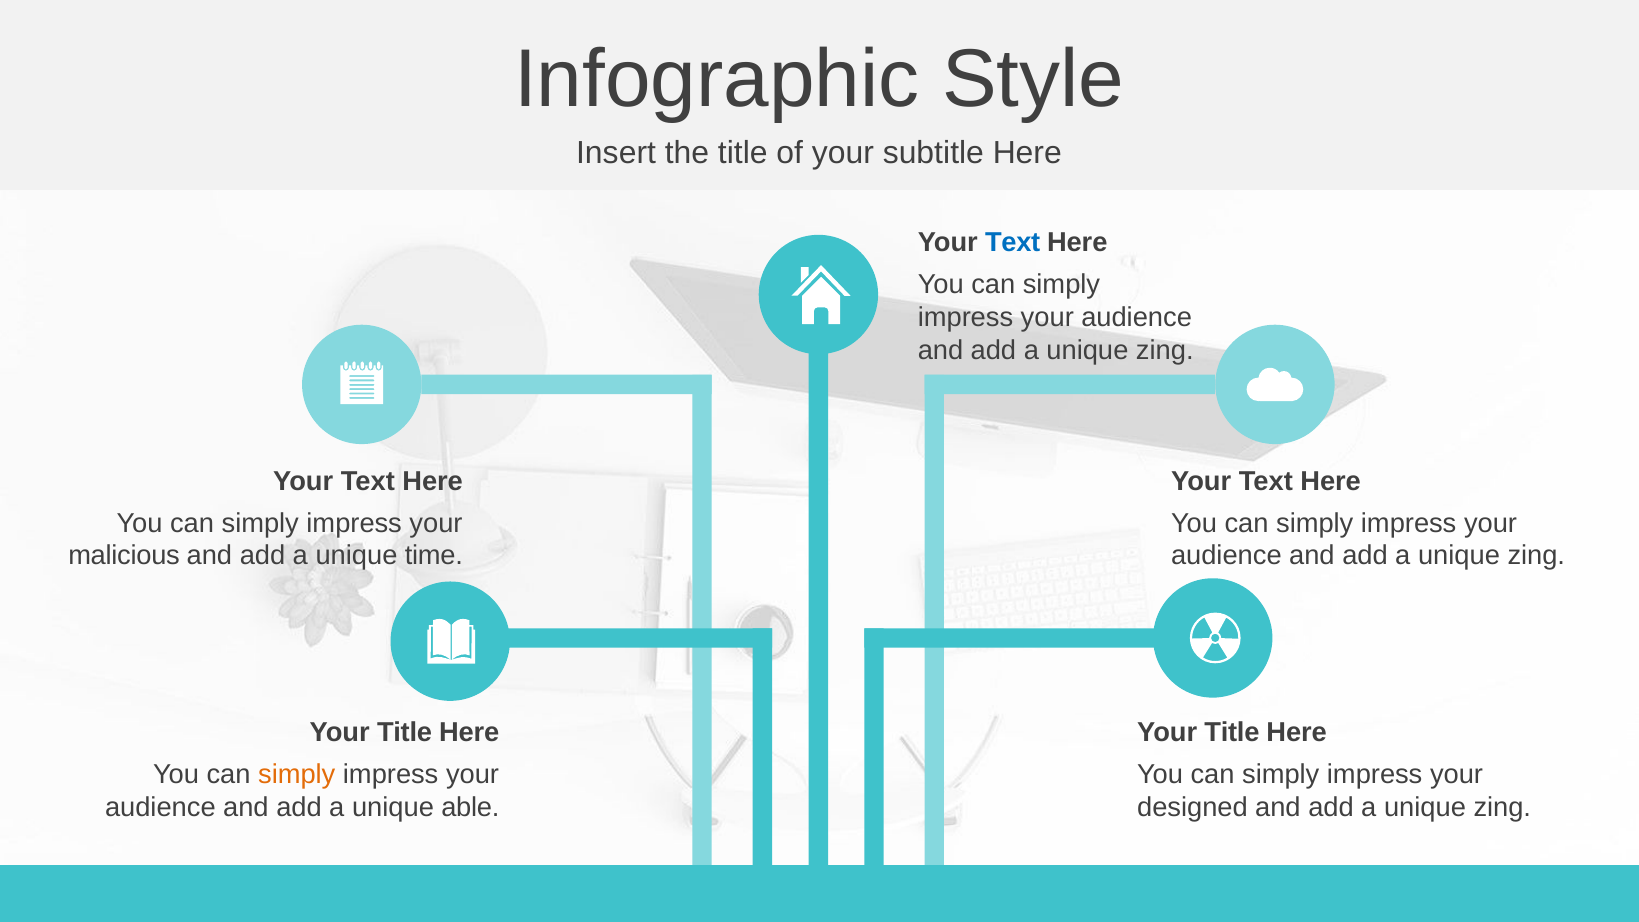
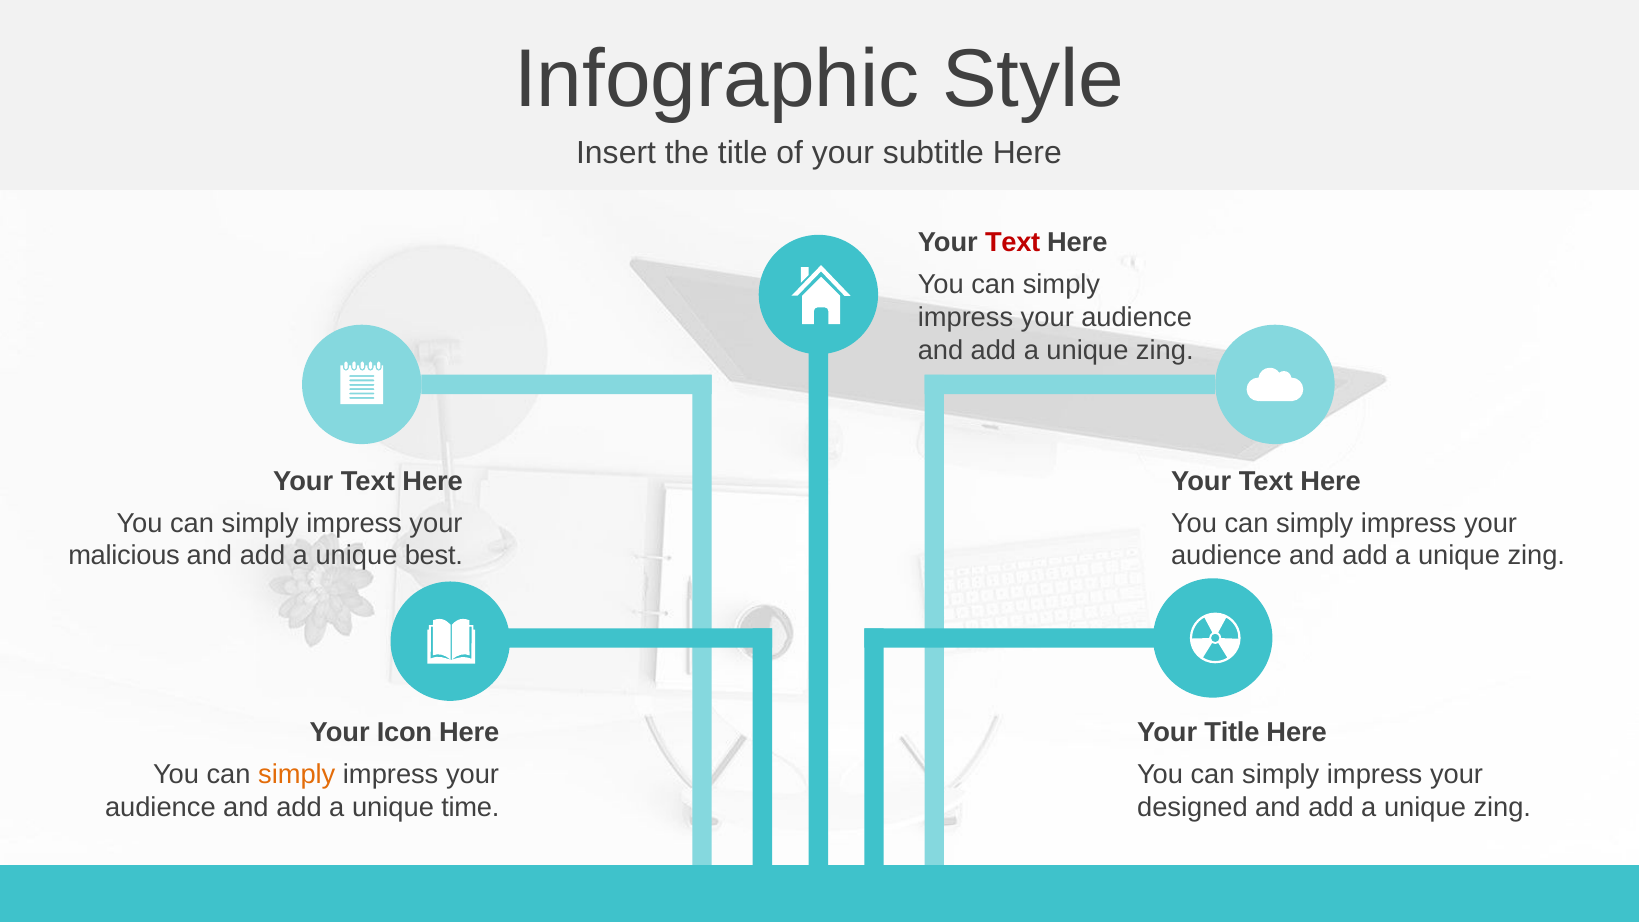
Text colour: blue -> red (1013, 242)
time: time -> best (434, 556)
Title: Title -> Icon (405, 733)
able: able -> time (470, 808)
